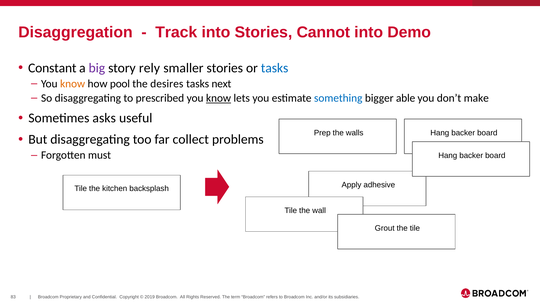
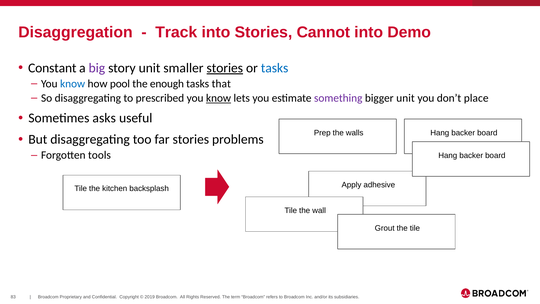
story rely: rely -> unit (150, 68)
stories underline: none -> present (225, 68)
know colour: orange -> blue (73, 84)
desires: desires -> enough (167, 84)
next: next -> that (221, 84)
something colour: blue -> purple (338, 98)
bigger able: able -> unit (406, 98)
make: make -> place (476, 98)
far collect: collect -> stories (191, 139)
must: must -> tools (99, 155)
